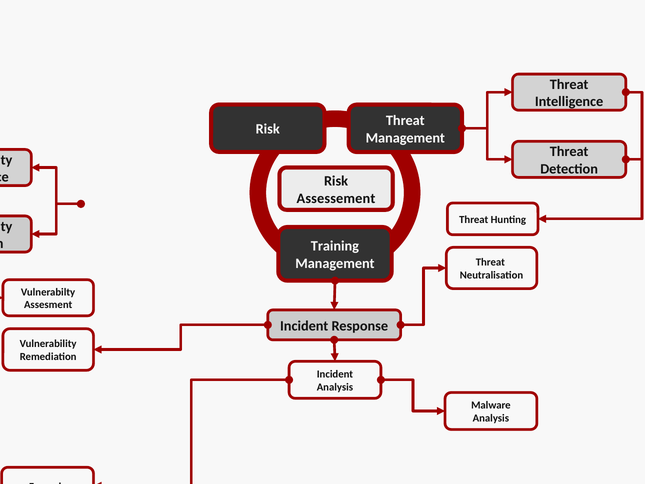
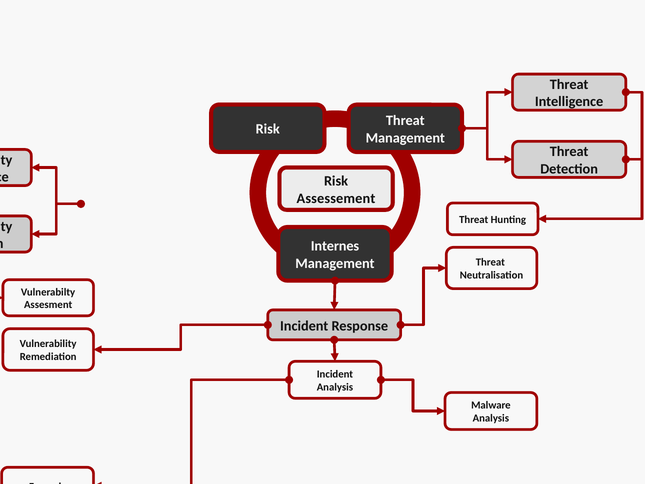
Training: Training -> Internes (335, 246)
